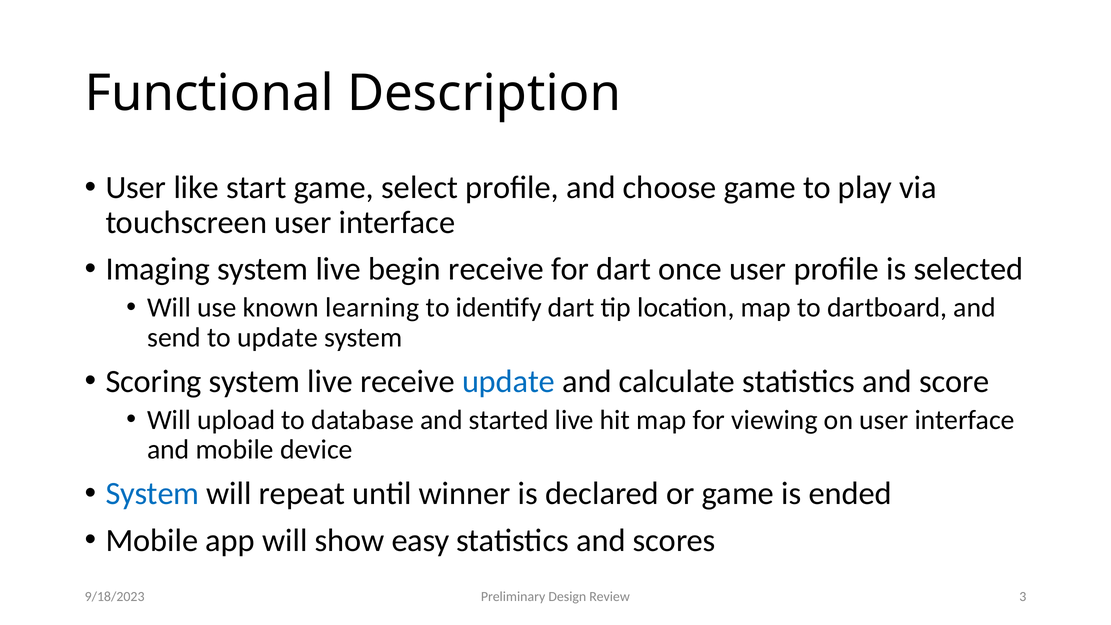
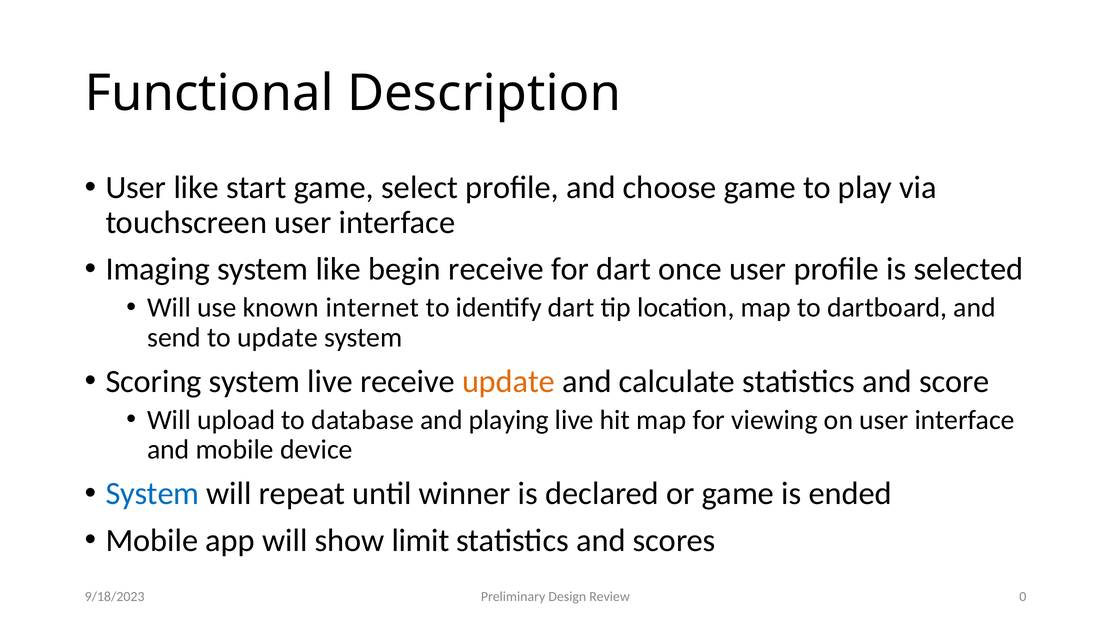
Imaging system live: live -> like (338, 269)
learning: learning -> internet (372, 308)
update colour: blue -> orange (508, 381)
started: started -> playing (509, 420)
easy: easy -> limit (421, 540)
3: 3 -> 0 (1023, 597)
